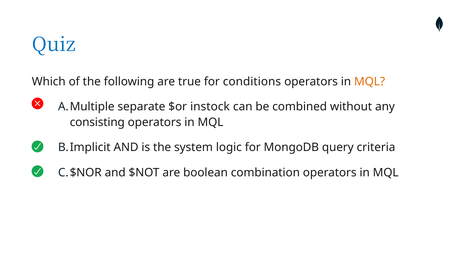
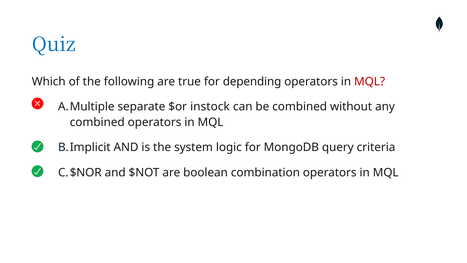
conditions: conditions -> depending (252, 81)
MQL colour: orange -> red (370, 81)
consisting: consisting -> combined (97, 122)
